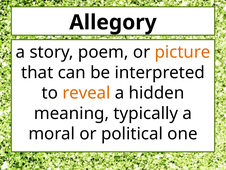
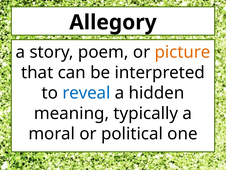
reveal colour: orange -> blue (86, 93)
